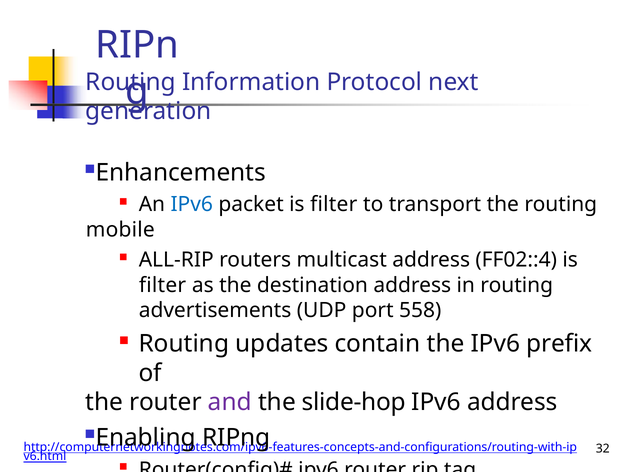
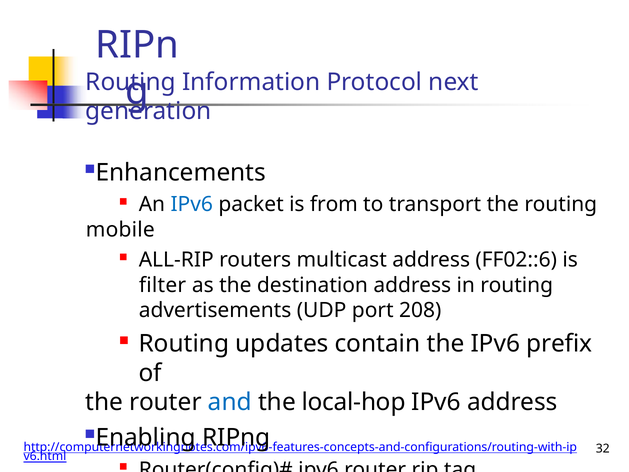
packet is filter: filter -> from (334, 204)
FF02::4: FF02::4 -> FF02::6 (516, 260)
558: 558 -> 208 (420, 310)
and colour: purple -> blue (230, 402)
slide-hop: slide-hop -> local-hop (354, 402)
